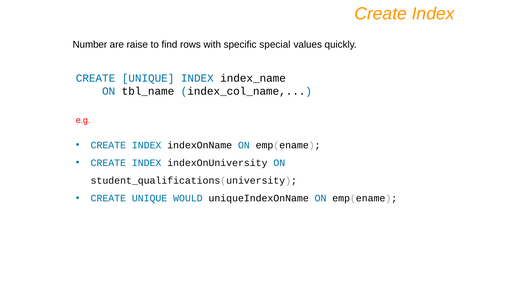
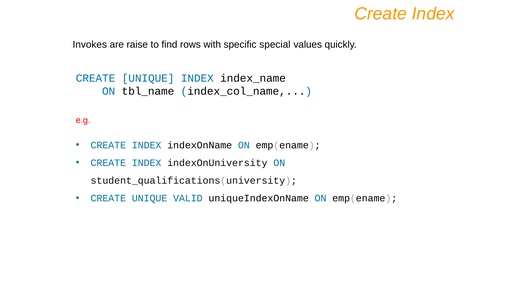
Number: Number -> Invokes (90, 45)
WOULD: WOULD -> VALID (188, 198)
